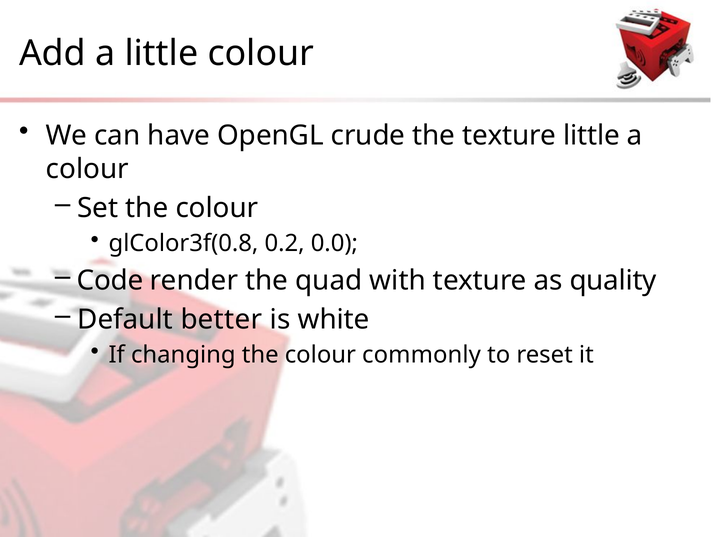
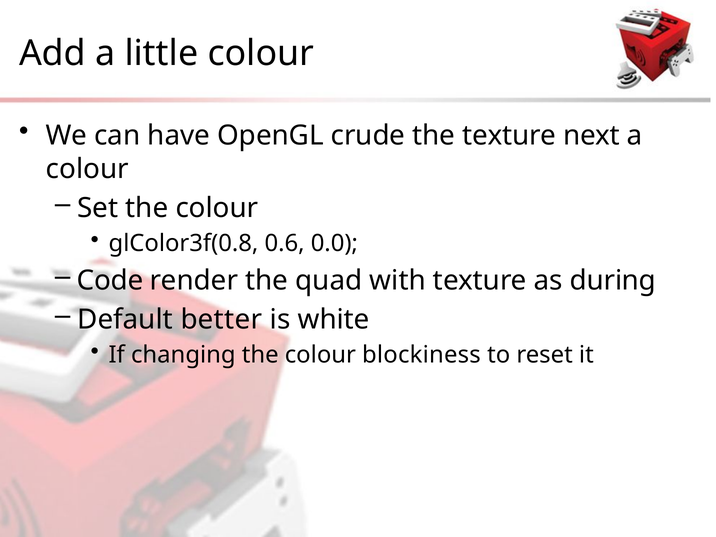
texture little: little -> next (592, 136)
0.2: 0.2 -> 0.6 (285, 244)
quality: quality -> during (613, 280)
commonly: commonly -> blockiness (421, 355)
